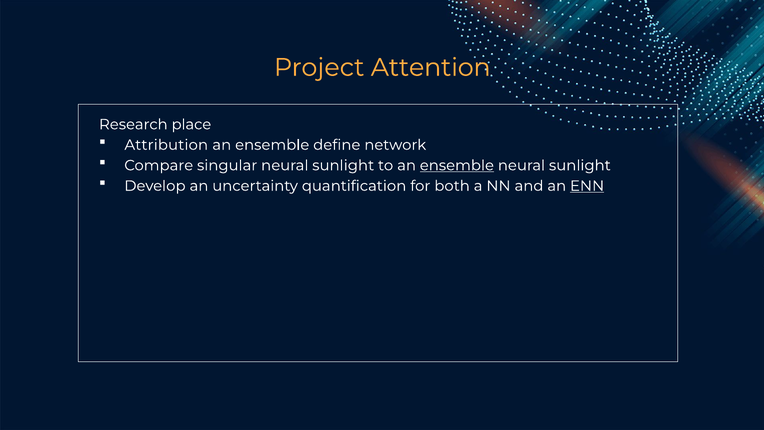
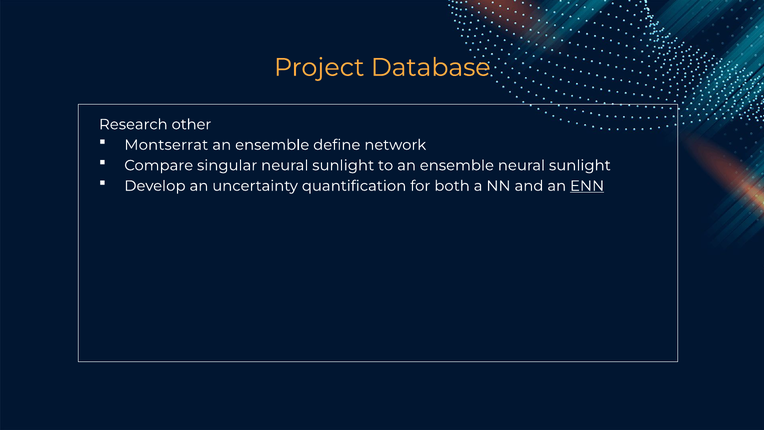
Attention: Attention -> Database (431, 67)
place: place -> other (191, 124)
Attribution: Attribution -> Montserrat (166, 145)
ensemble underline: present -> none (457, 165)
